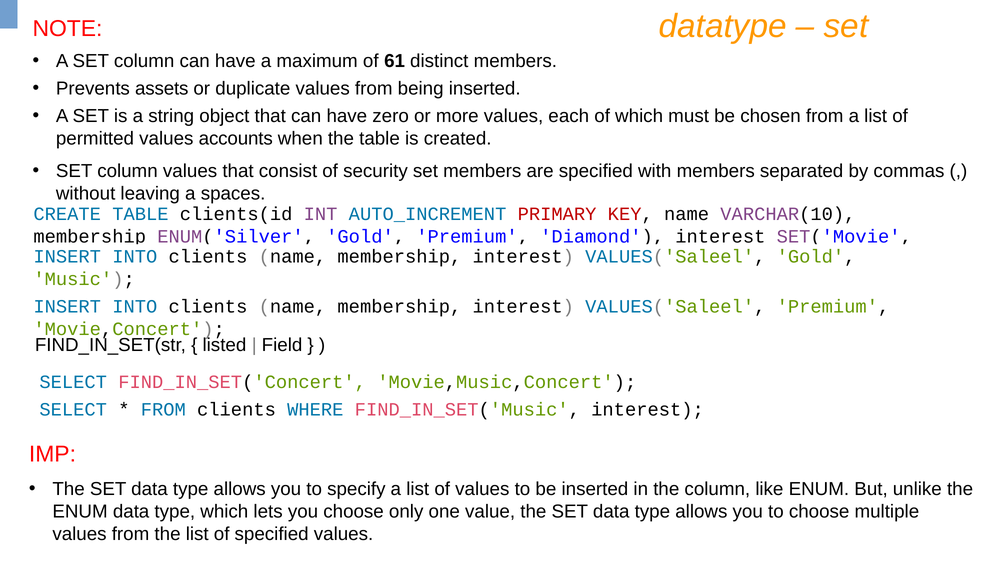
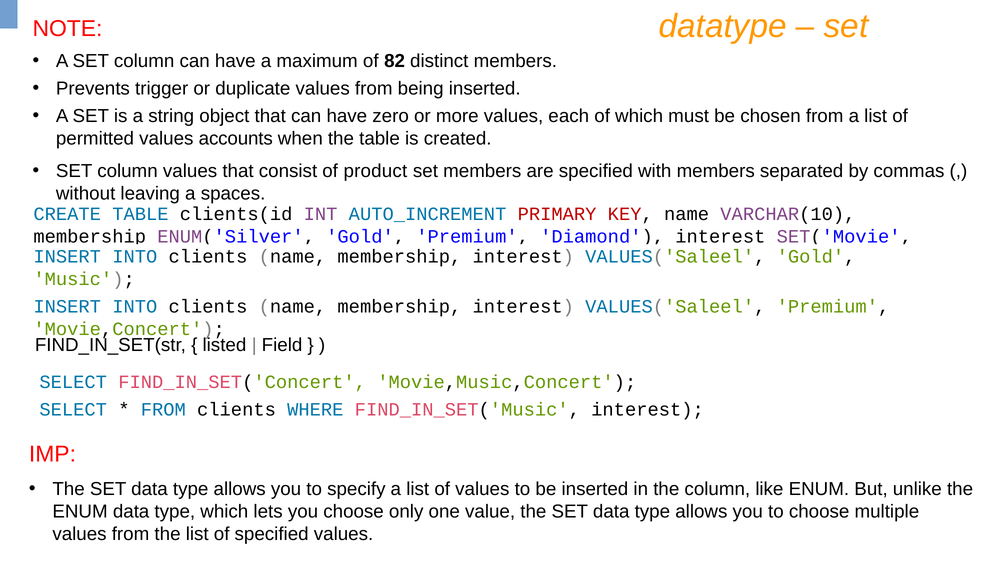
61: 61 -> 82 (395, 61)
assets: assets -> trigger (162, 88)
security: security -> product (375, 171)
